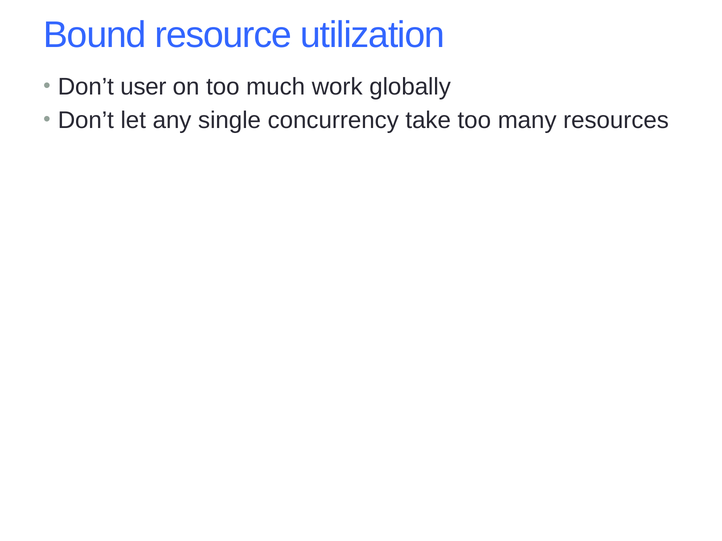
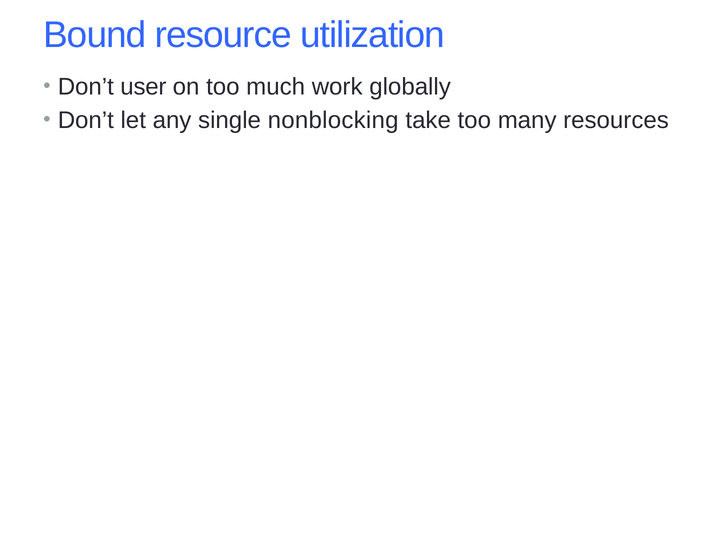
concurrency: concurrency -> nonblocking (333, 121)
